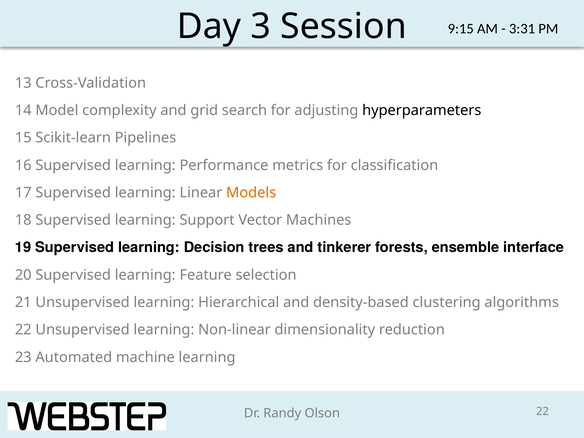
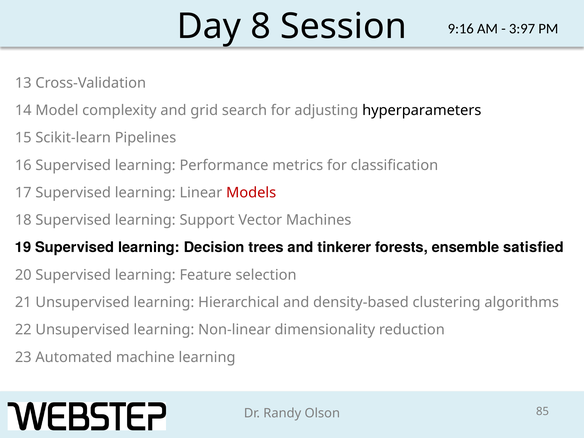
3: 3 -> 8 (261, 26)
9:15: 9:15 -> 9:16 (461, 29)
3:31: 3:31 -> 3:97 (522, 29)
Models colour: orange -> red (251, 193)
interface: interface -> satisfied (534, 247)
22: 22 -> 85 (542, 411)
